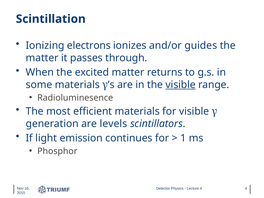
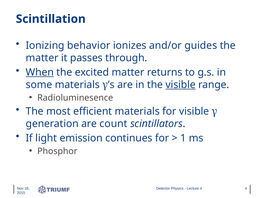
electrons: electrons -> behavior (89, 46)
When underline: none -> present (40, 72)
levels: levels -> count (113, 124)
